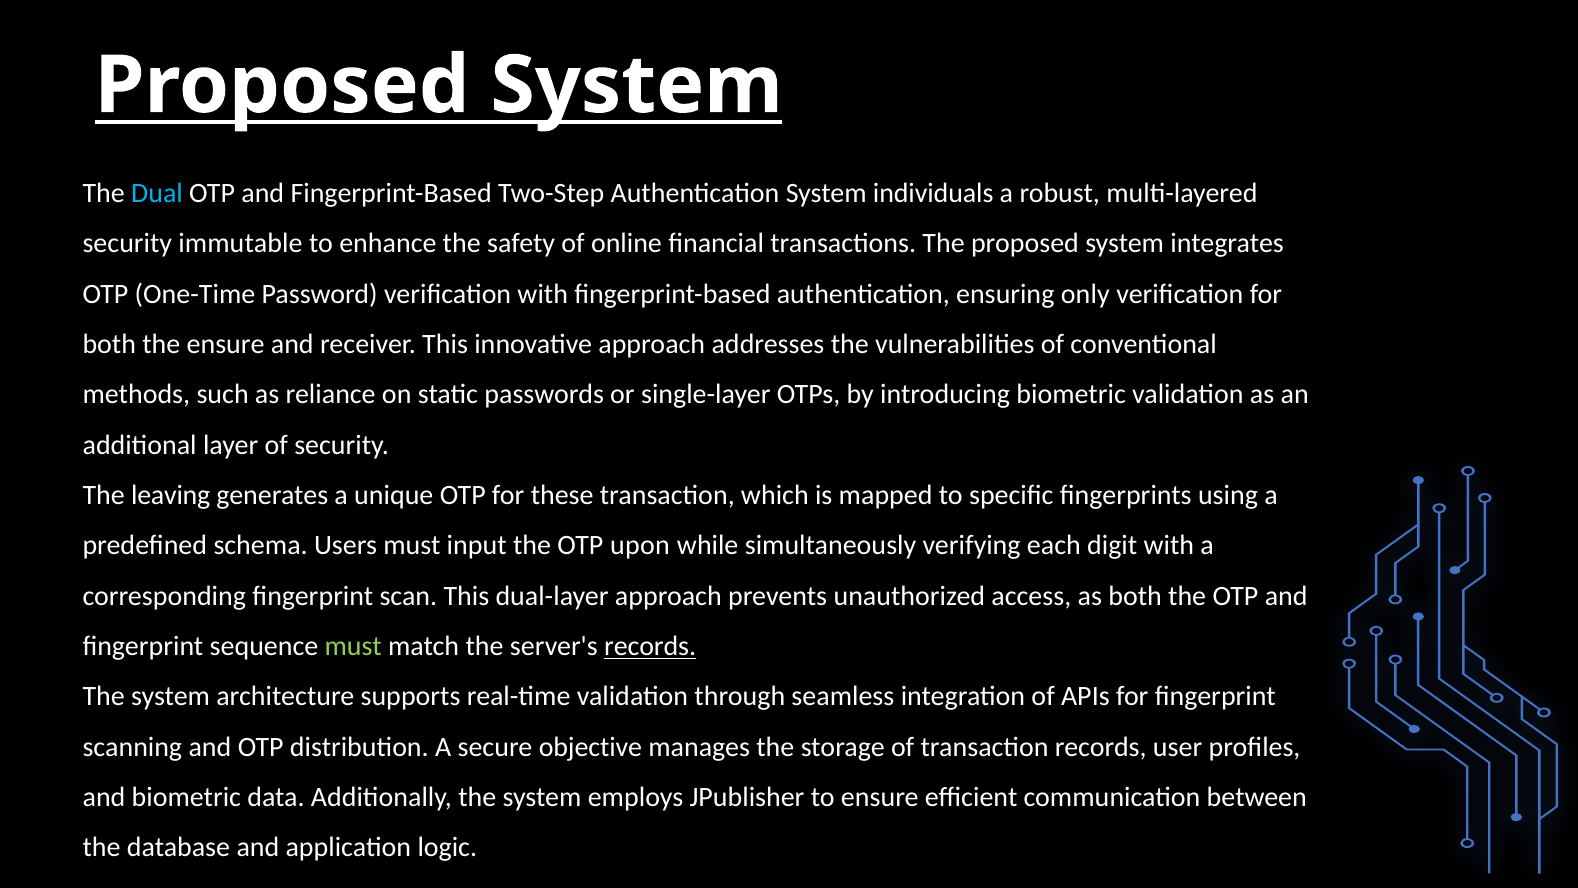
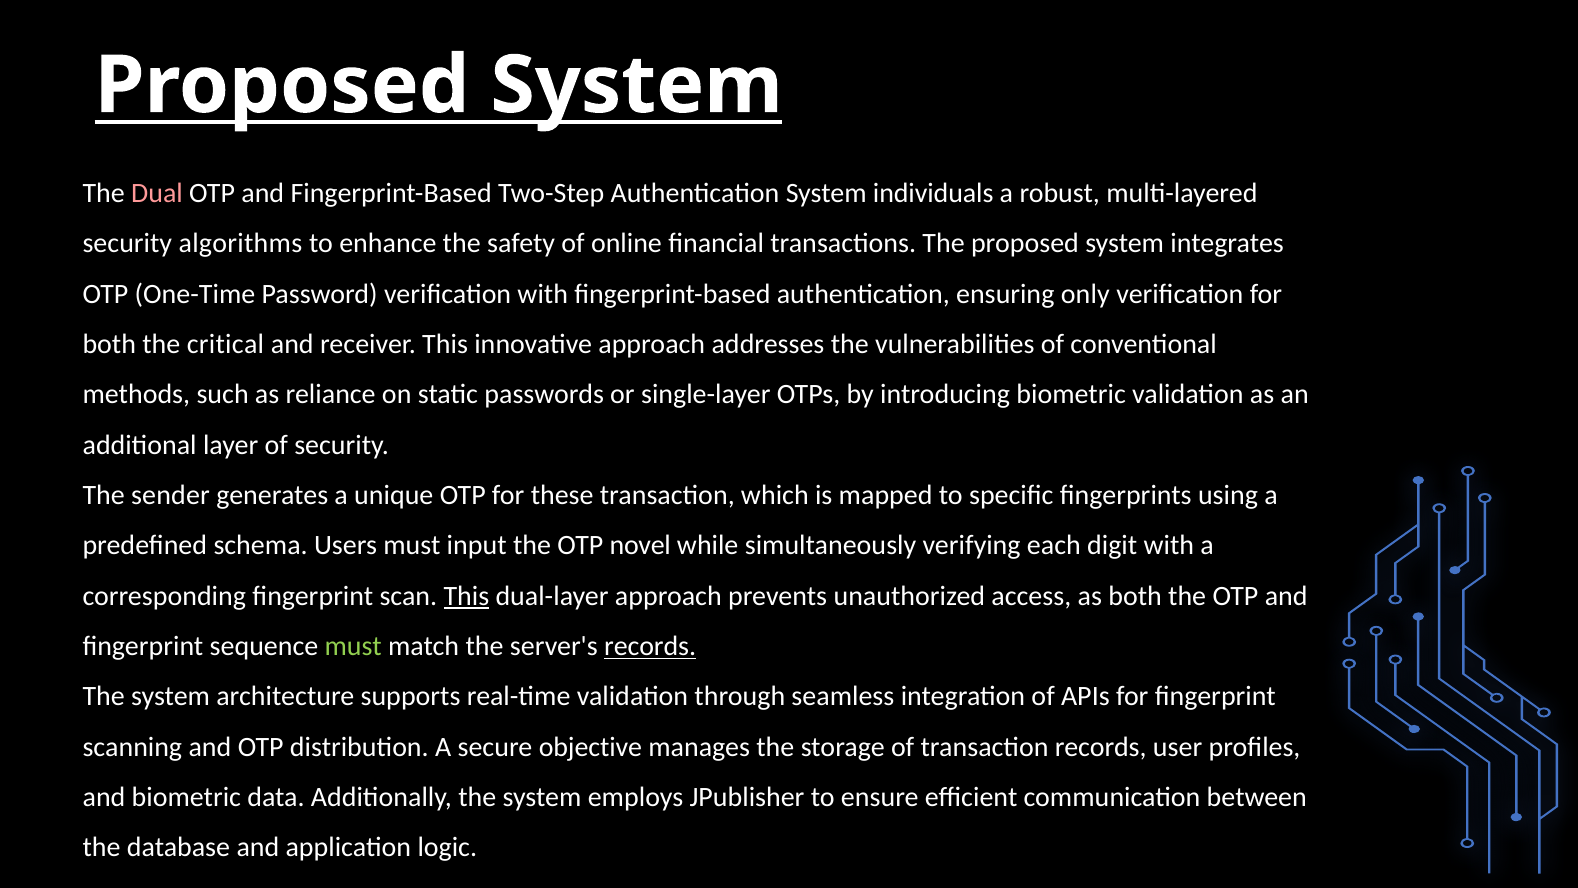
Dual colour: light blue -> pink (157, 193)
immutable: immutable -> algorithms (240, 244)
the ensure: ensure -> critical (225, 344)
leaving: leaving -> sender (170, 495)
upon: upon -> novel (640, 545)
This underline: none -> present (466, 596)
